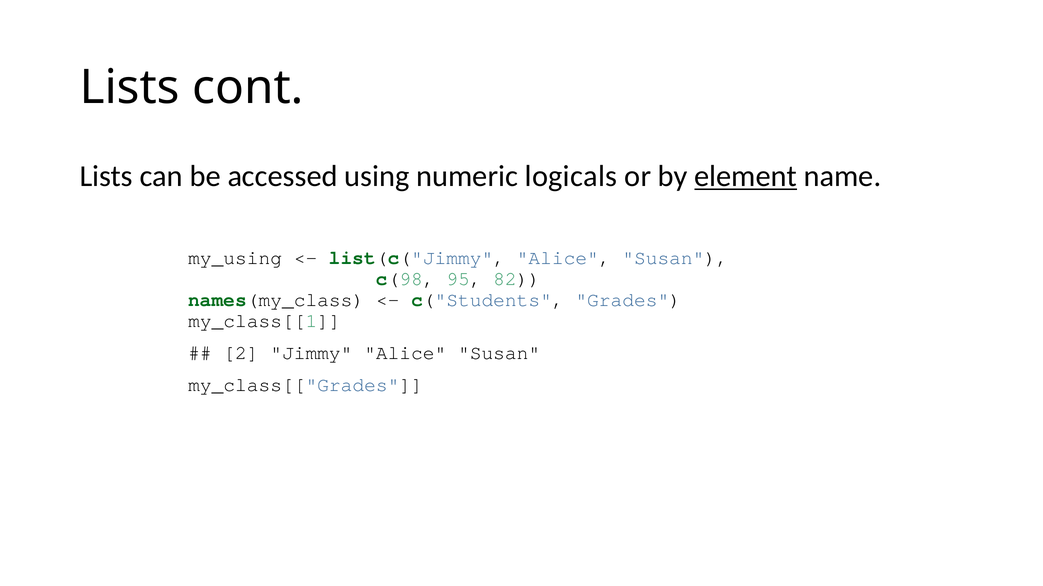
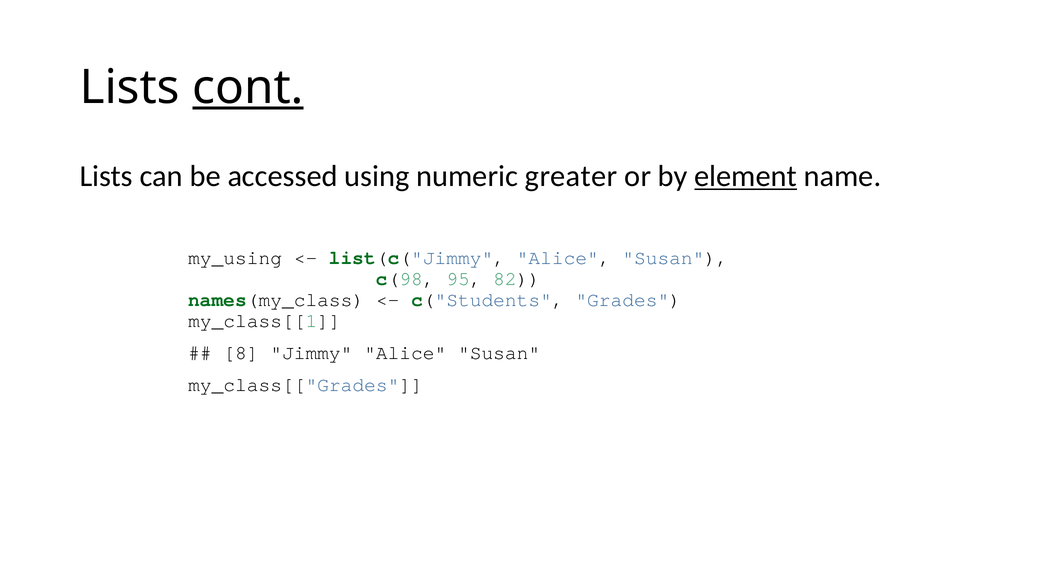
cont underline: none -> present (248, 88)
logicals: logicals -> greater (571, 176)
2: 2 -> 8 (241, 353)
